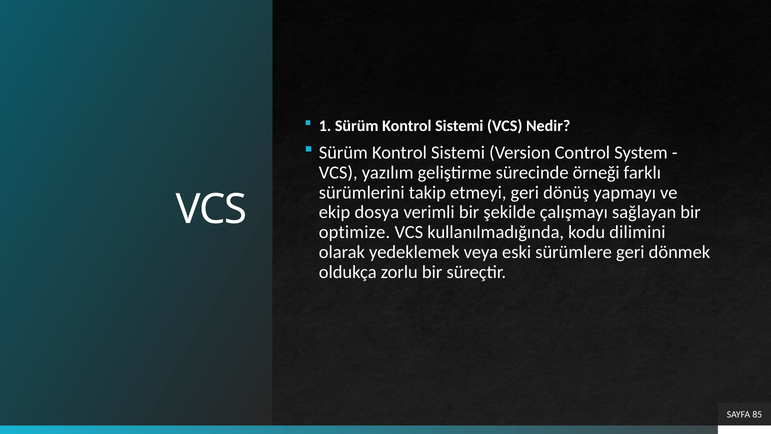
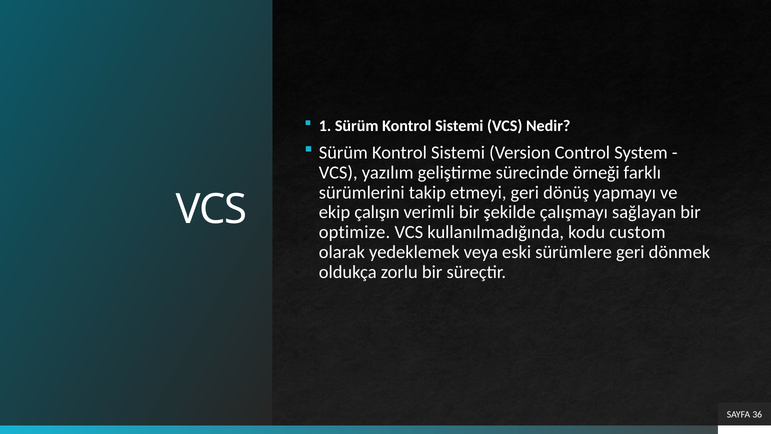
dosya: dosya -> çalışın (377, 212)
dilimini: dilimini -> custom (637, 232)
85: 85 -> 36 (757, 414)
